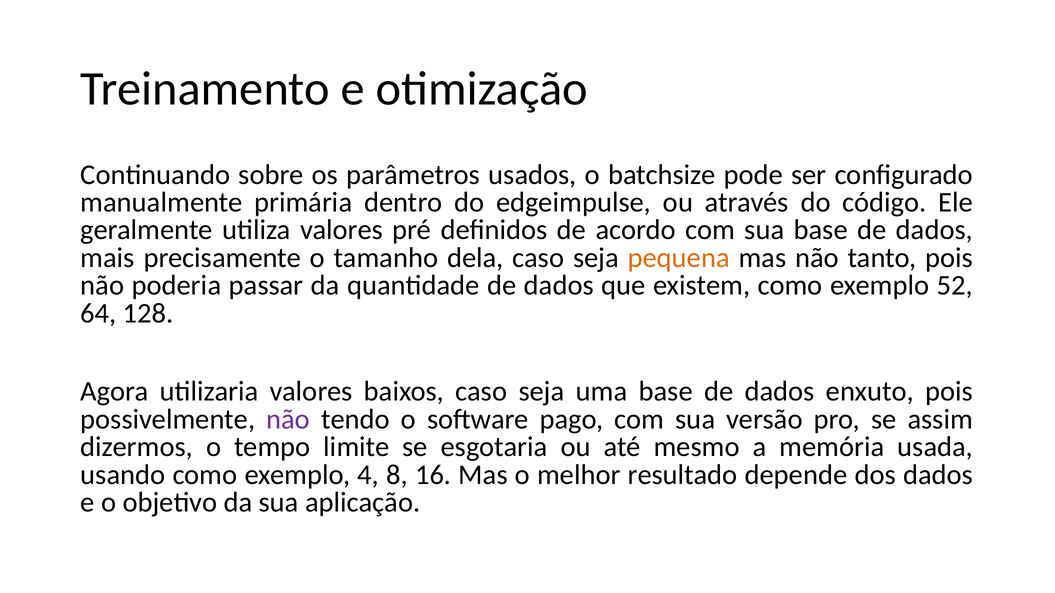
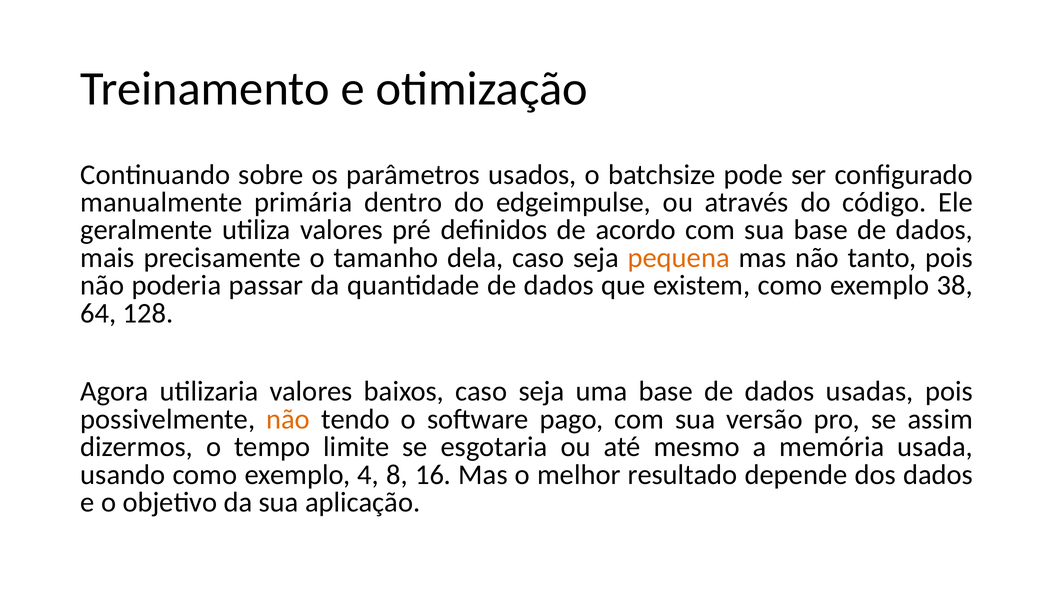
52: 52 -> 38 (955, 286)
enxuto: enxuto -> usadas (870, 392)
não colour: purple -> orange (288, 420)
